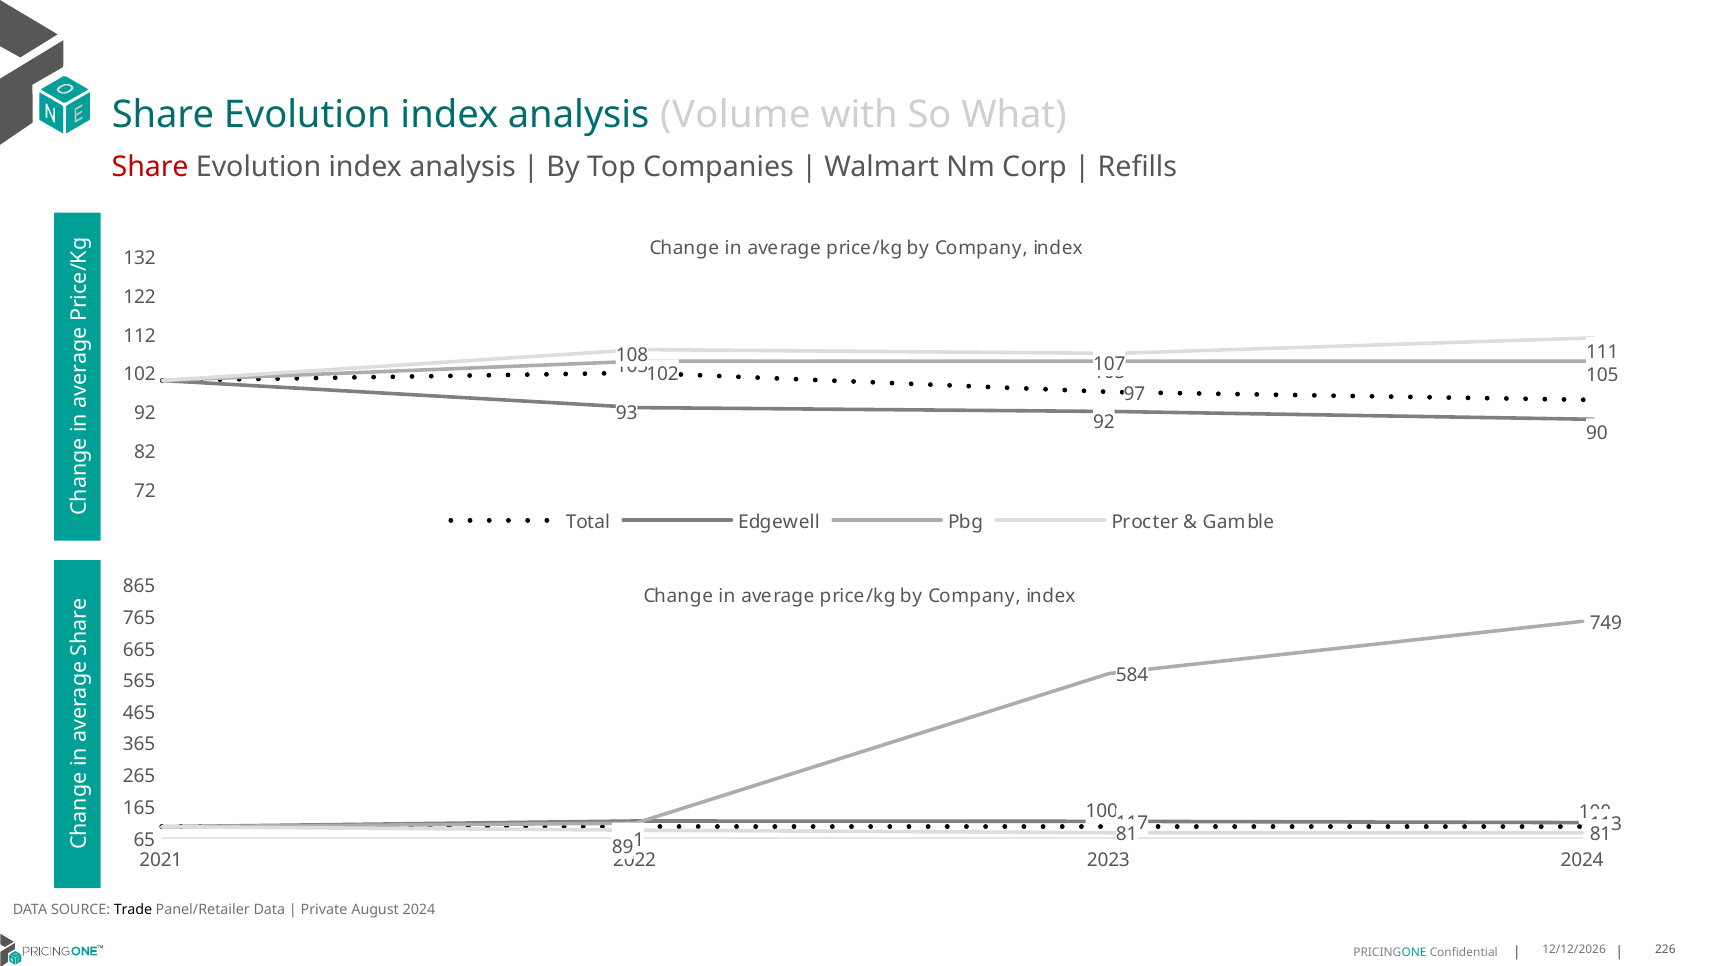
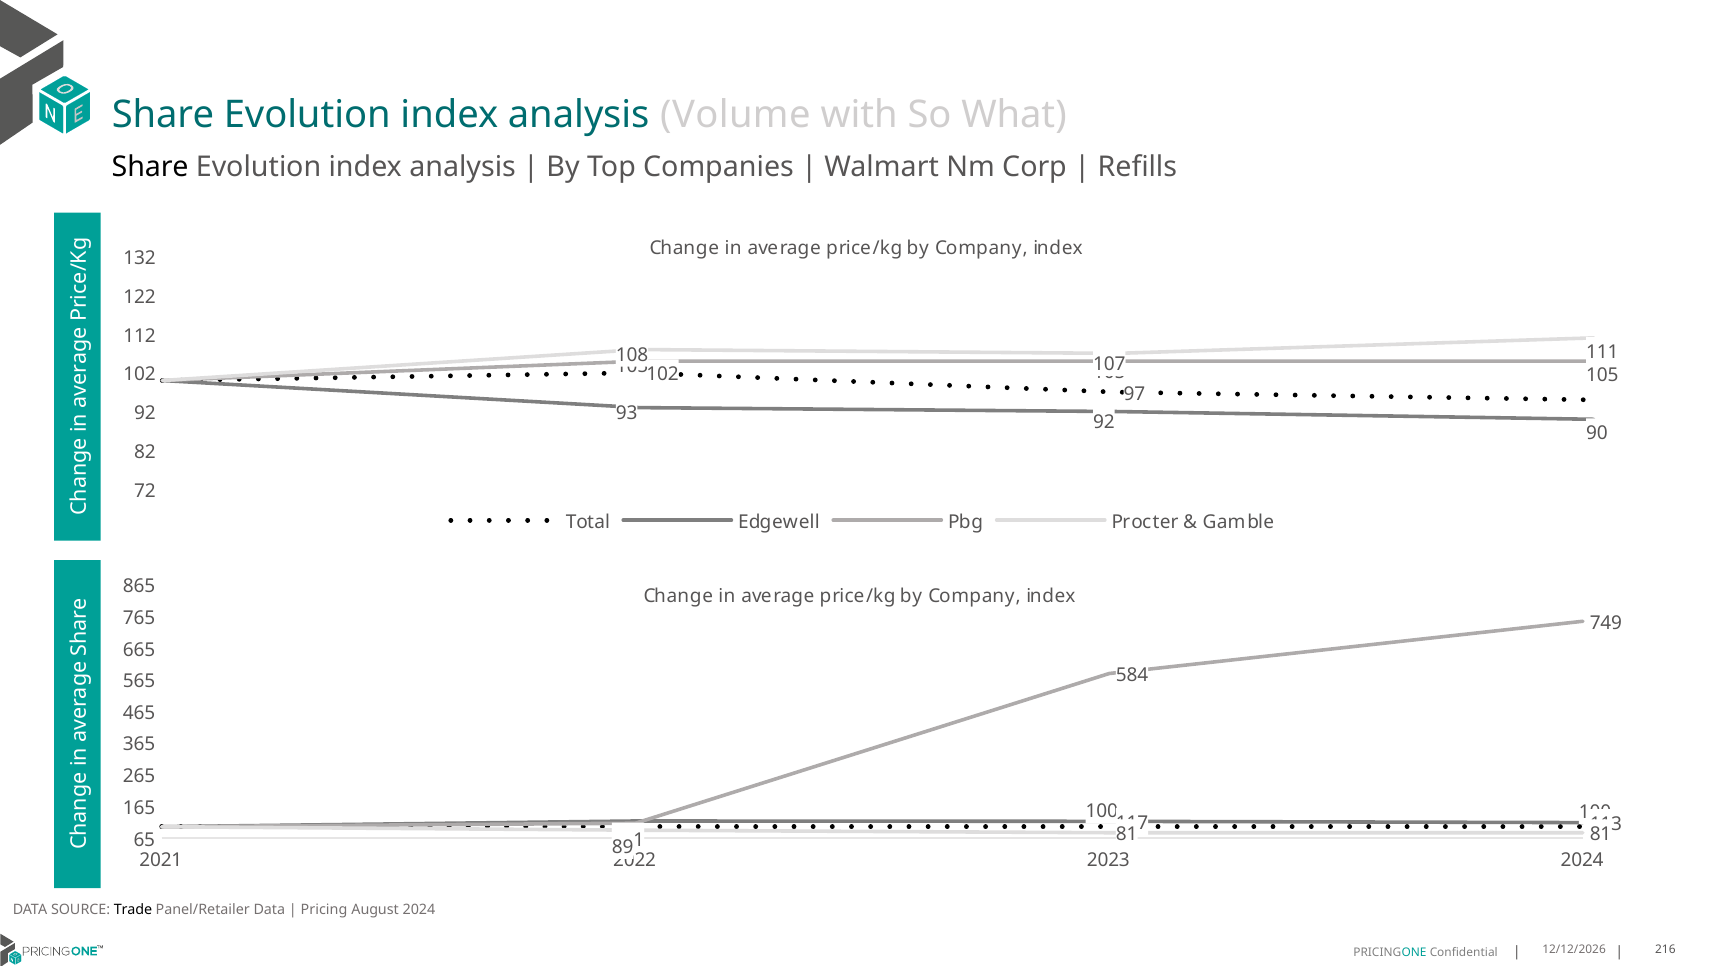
Share colour: red -> black (150, 167)
Private: Private -> Pricing (324, 910)
226: 226 -> 216 (1665, 950)
